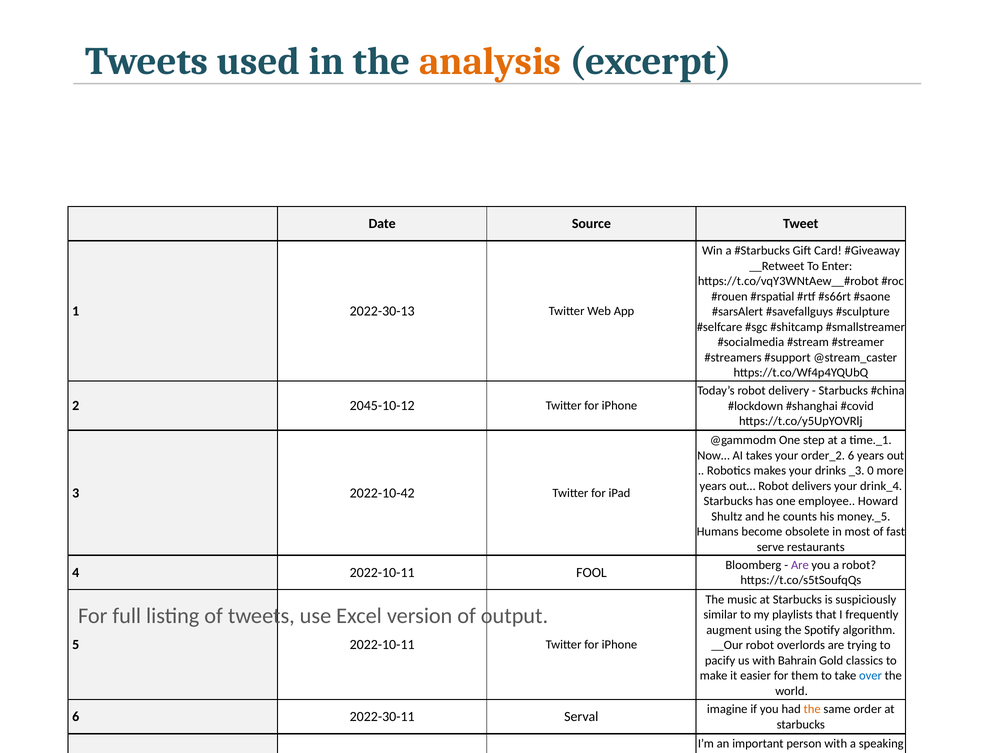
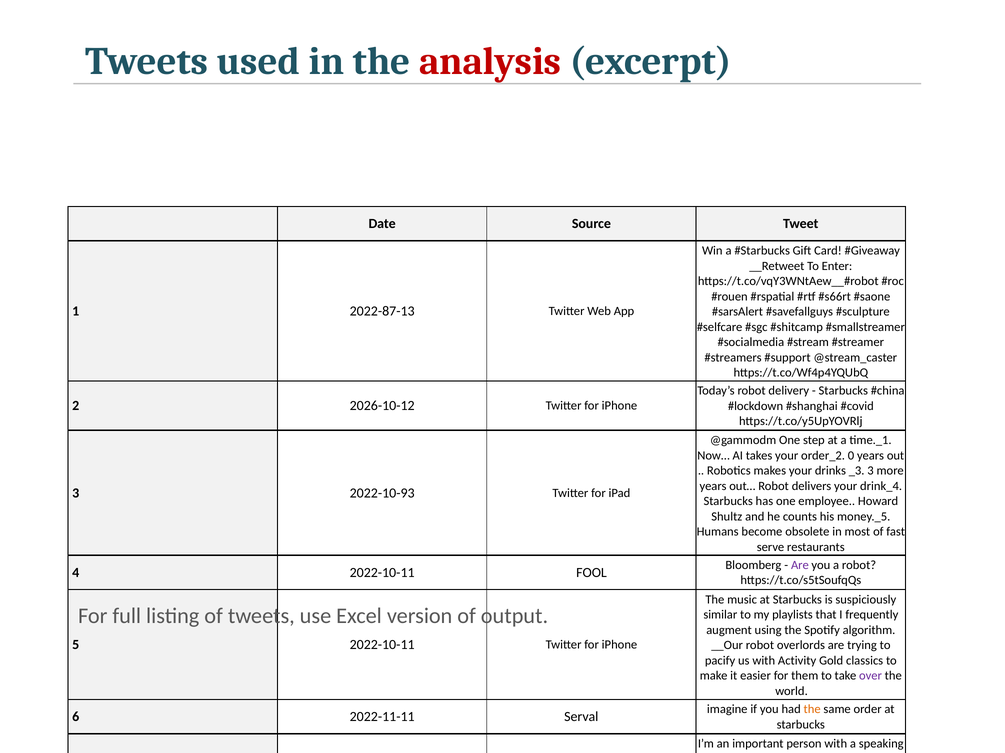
analysis colour: orange -> red (490, 61)
2022-30-13: 2022-30-13 -> 2022-87-13 (382, 311)
2045-10-12: 2045-10-12 -> 2026-10-12 (382, 406)
6: 6 -> 0 (851, 456)
0: 0 -> 3 (871, 471)
2022-10-42: 2022-10-42 -> 2022-10-93 (382, 493)
Bahrain: Bahrain -> Activity (797, 661)
over colour: blue -> purple (870, 676)
2022-30-11: 2022-30-11 -> 2022-11-11 (382, 717)
